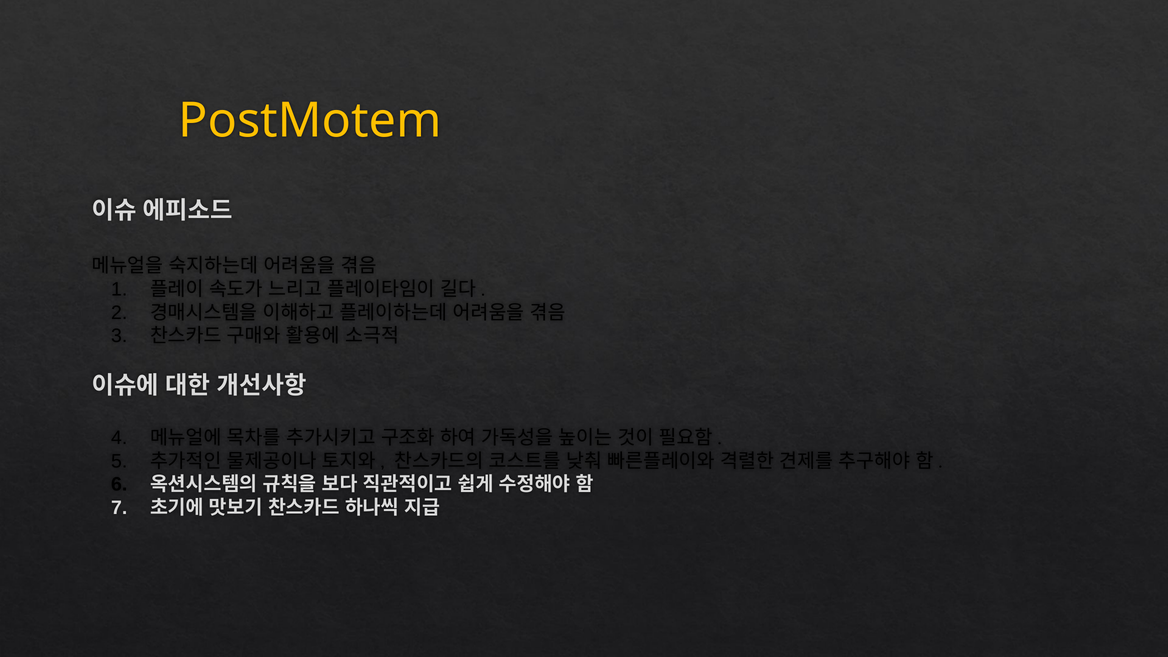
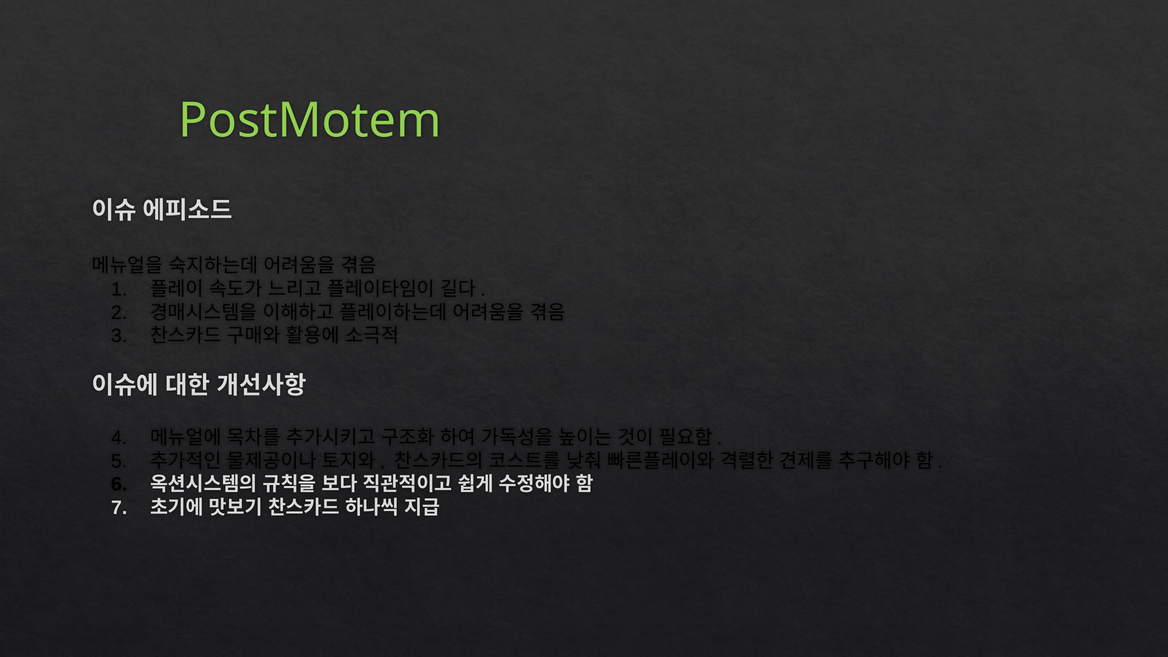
PostMotem colour: yellow -> light green (310, 121)
